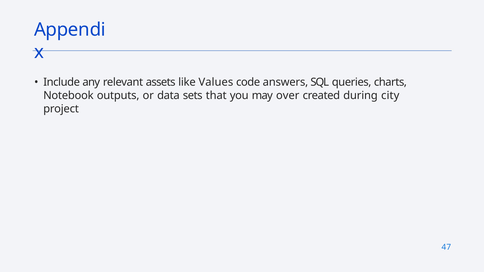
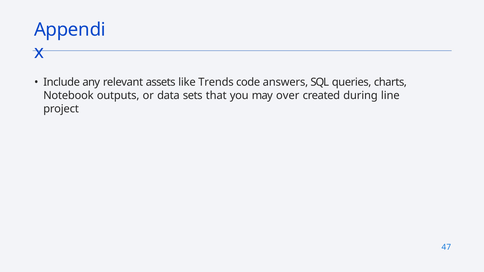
Values: Values -> Trends (216, 82)
city: city -> line (390, 96)
